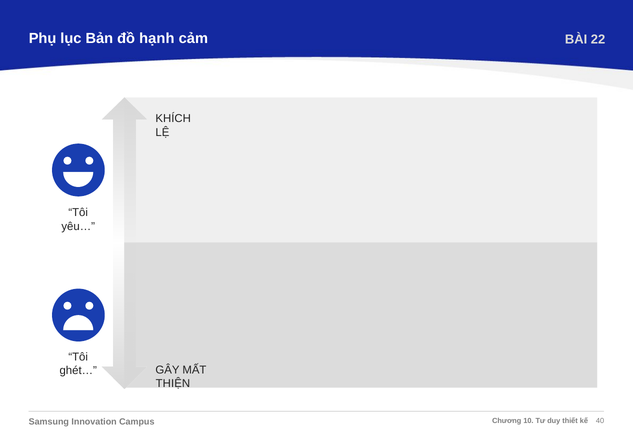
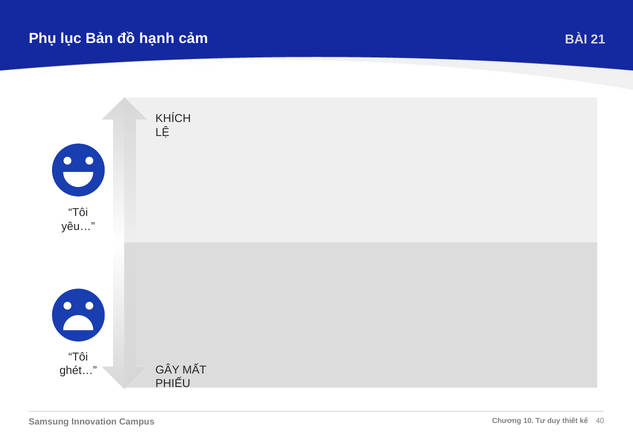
22: 22 -> 21 (598, 39)
THIỆN: THIỆN -> PHIẾU (173, 383)
